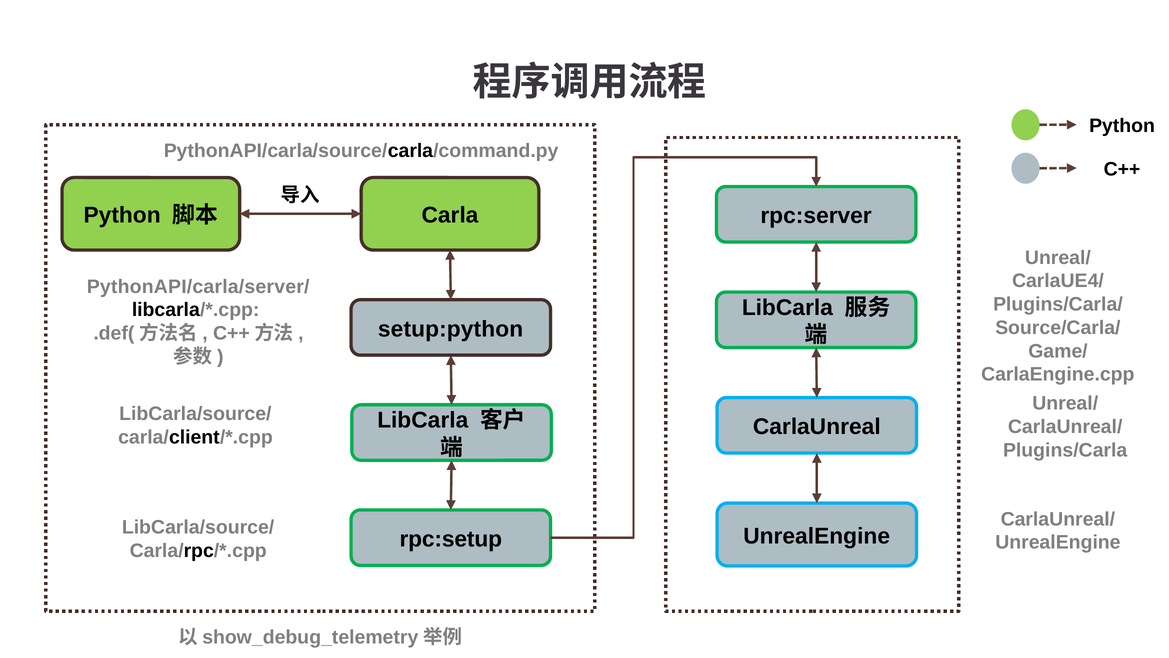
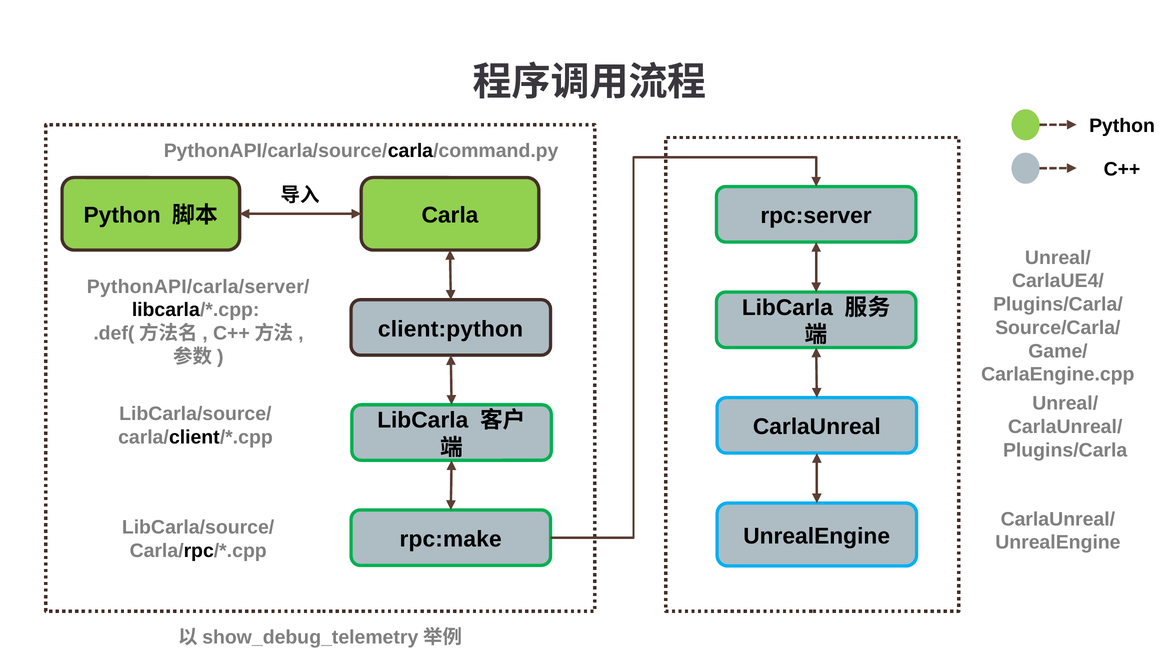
setup:python: setup:python -> client:python (451, 329)
rpc:setup: rpc:setup -> rpc:make (451, 539)
